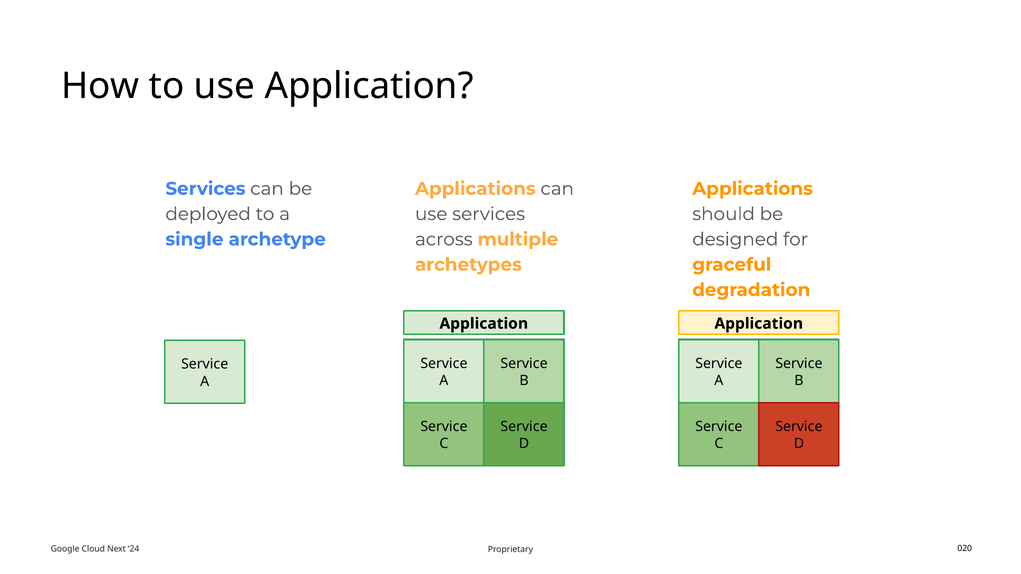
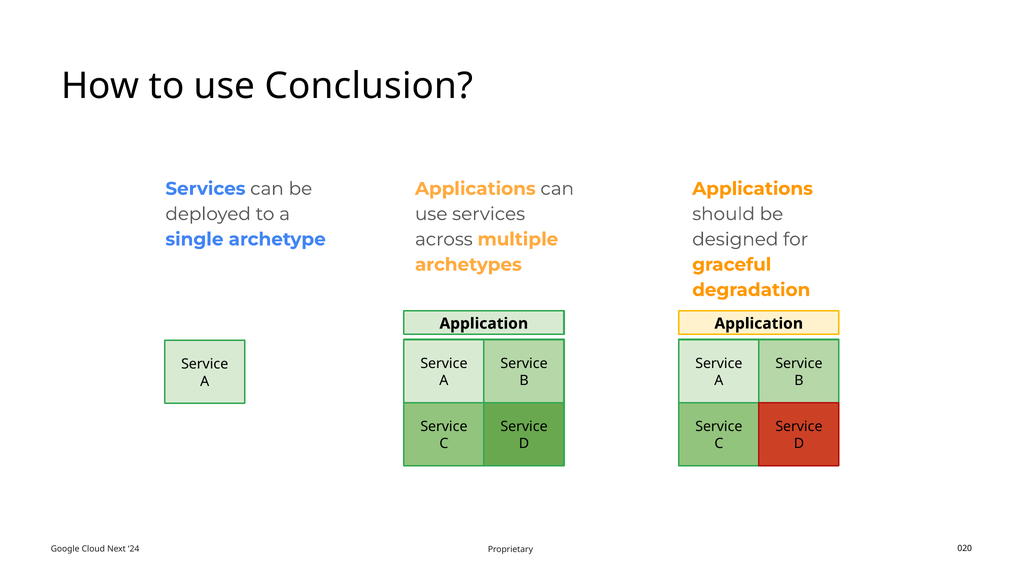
use Application: Application -> Conclusion (369, 86)
